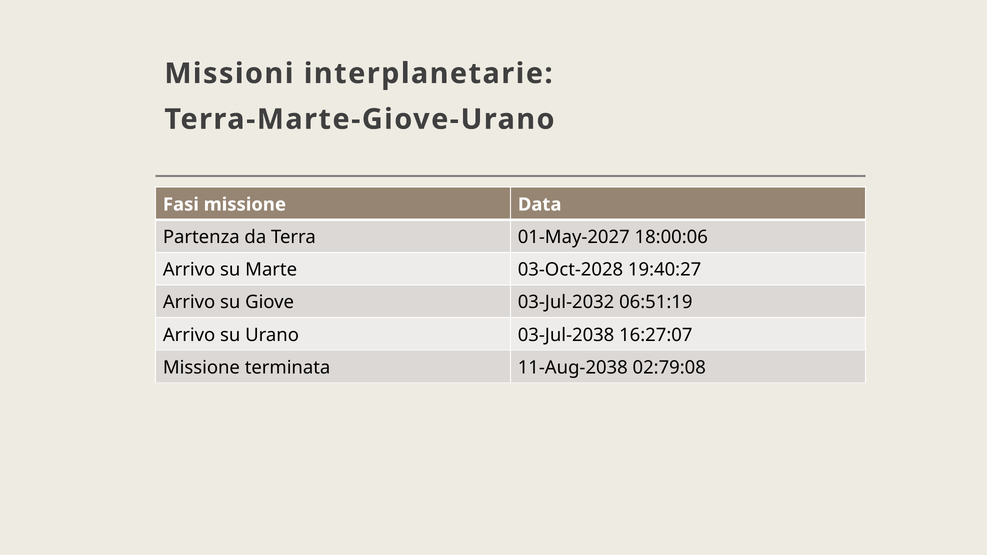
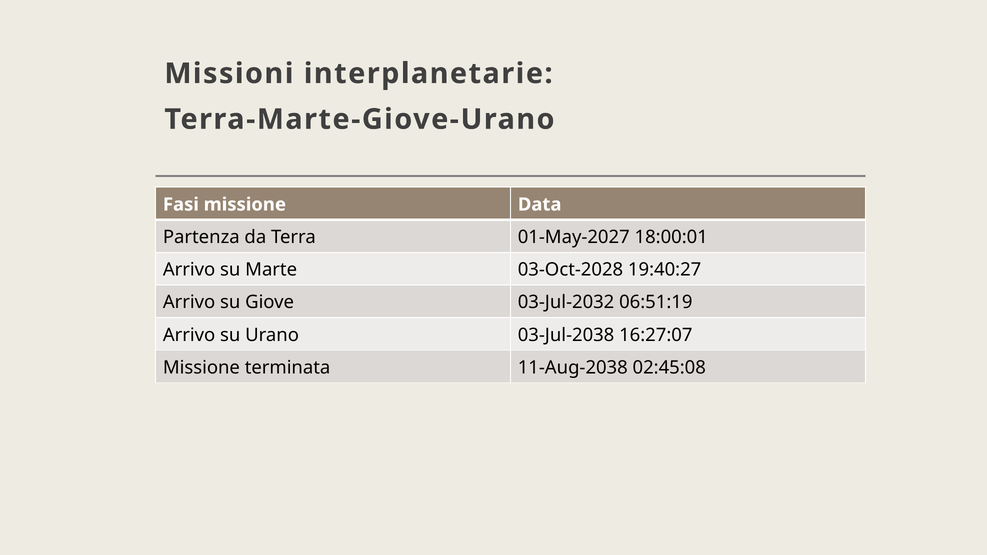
18:00:06: 18:00:06 -> 18:00:01 (671, 237)
02:79:08: 02:79:08 -> 02:45:08 (669, 368)
